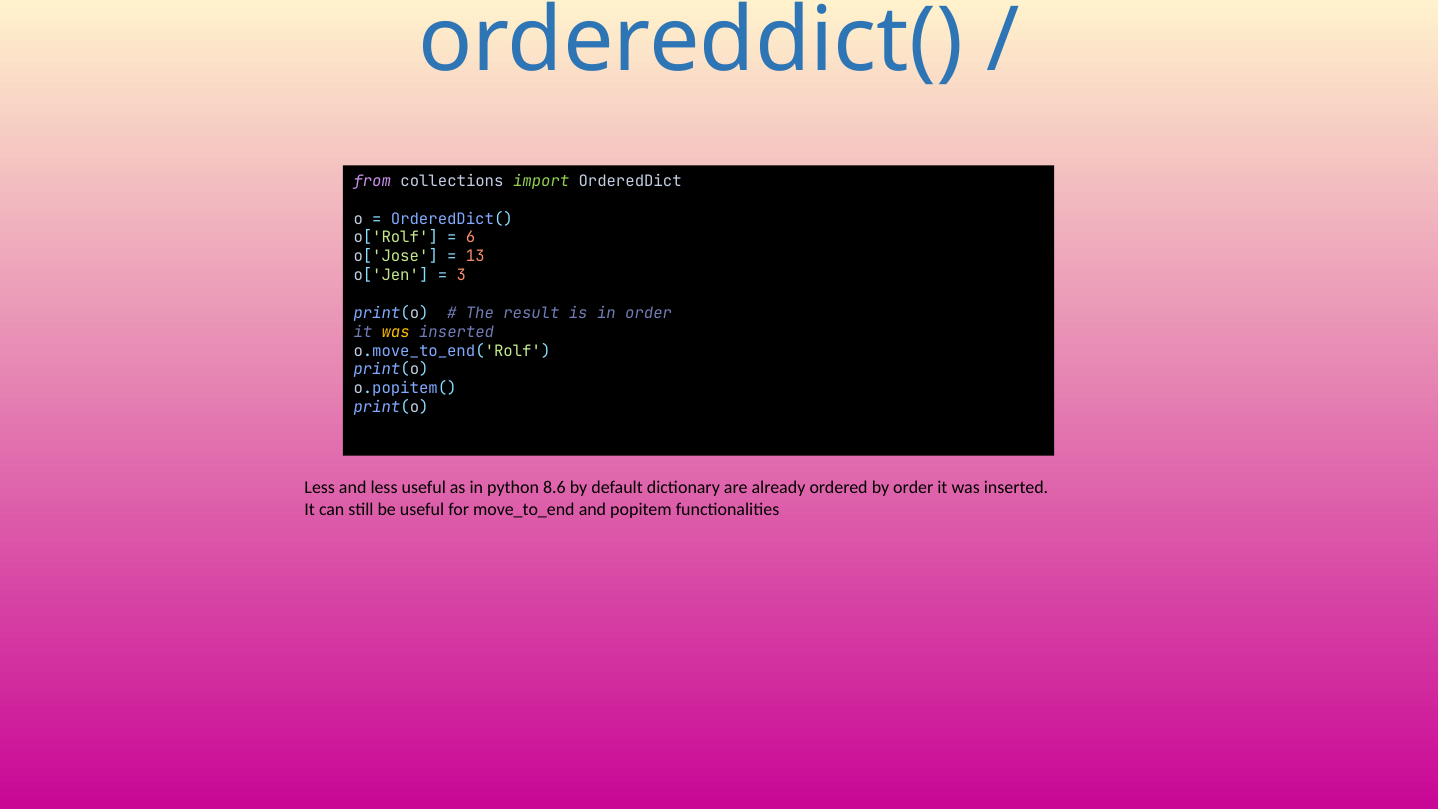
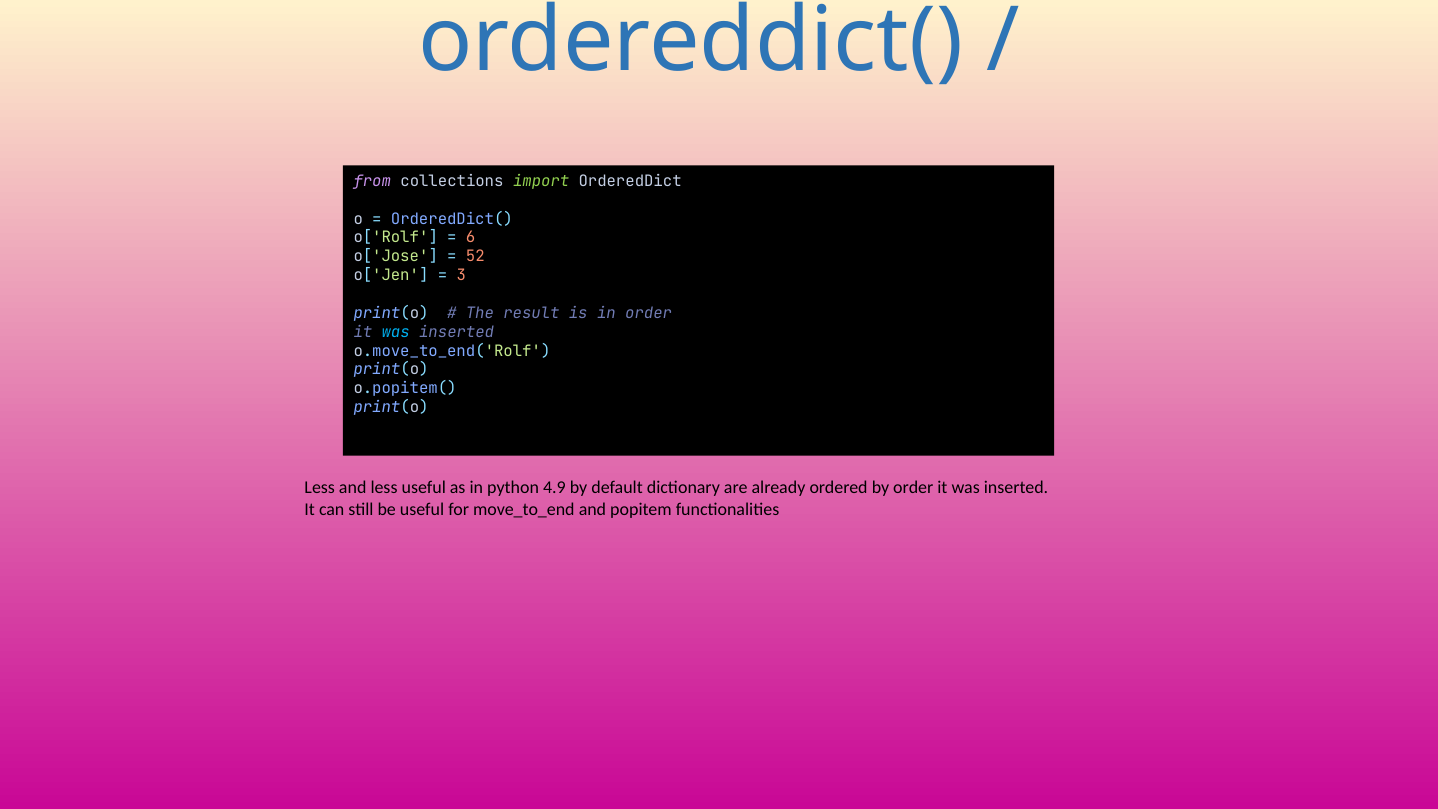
13: 13 -> 52 (475, 257)
was colour: yellow -> light blue (396, 332)
8.6: 8.6 -> 4.9 (554, 488)
